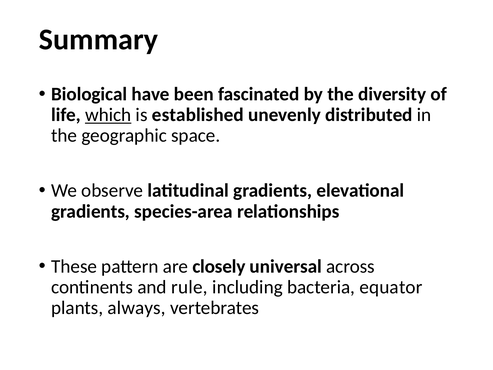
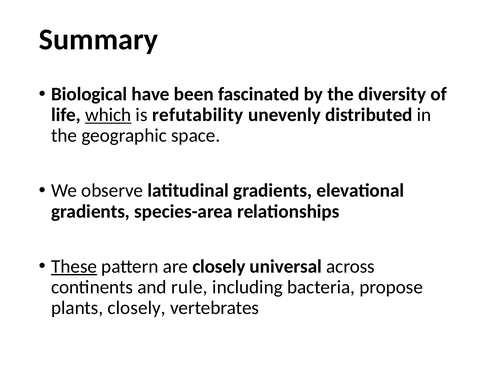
established: established -> refutability (198, 115)
These underline: none -> present (74, 266)
equator: equator -> propose (391, 287)
plants always: always -> closely (137, 308)
